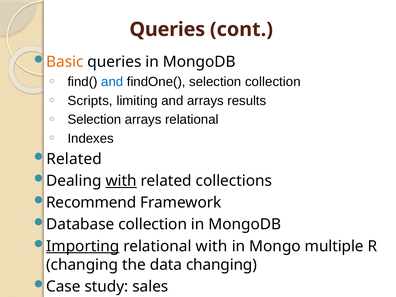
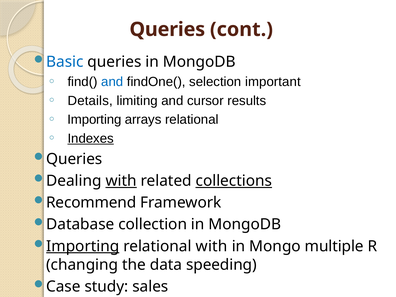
Basic colour: orange -> blue (65, 62)
selection collection: collection -> important (273, 82)
Scripts: Scripts -> Details (90, 101)
and arrays: arrays -> cursor (205, 101)
Selection: Selection -> Importing (94, 120)
Indexes underline: none -> present (91, 138)
Related: Related -> Queries (74, 159)
collections underline: none -> present (234, 181)
data changing: changing -> speeding (221, 265)
